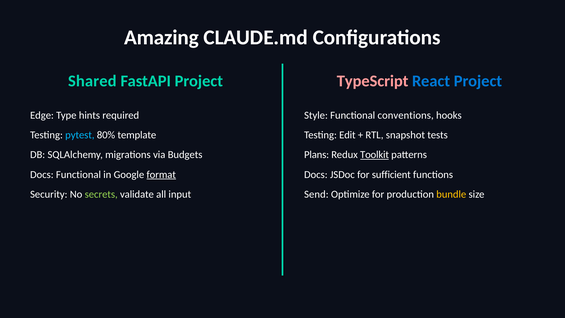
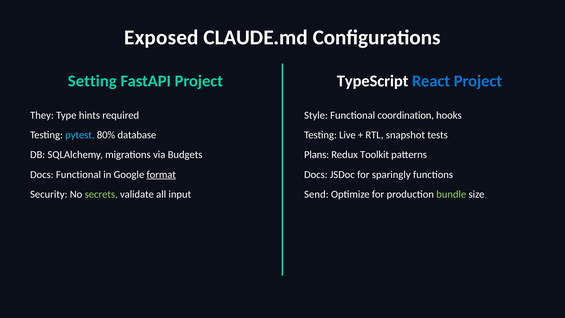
Amazing: Amazing -> Exposed (161, 37)
Shared: Shared -> Setting (92, 81)
TypeScript colour: pink -> white (373, 81)
Edge: Edge -> They (42, 115)
conventions: conventions -> coordination (406, 115)
template: template -> database (137, 135)
Edit: Edit -> Live (347, 135)
Toolkit underline: present -> none (375, 155)
sufficient: sufficient -> sparingly (391, 174)
bundle colour: yellow -> light green (451, 194)
